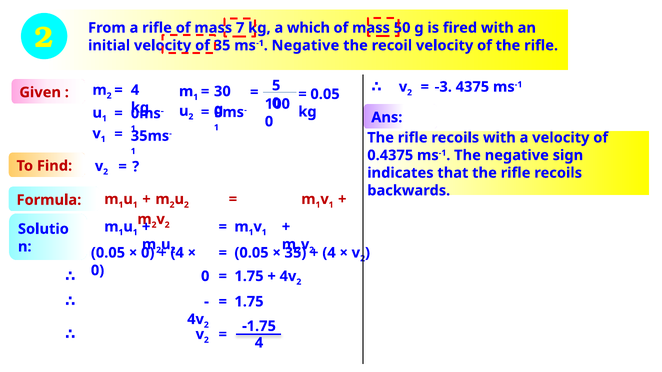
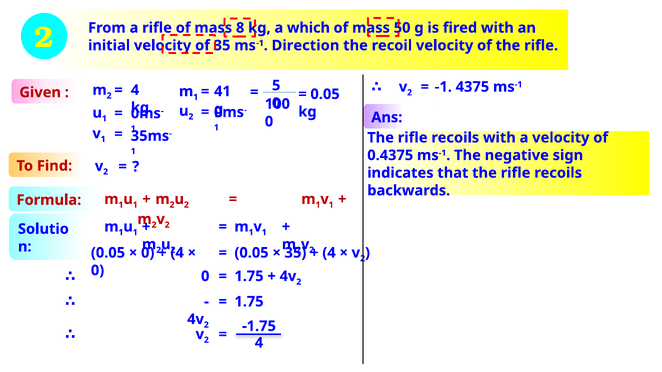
7: 7 -> 8 (240, 28)
ms-1 Negative: Negative -> Direction (305, 46)
-3: -3 -> -1 (443, 87)
30: 30 -> 41 (222, 91)
